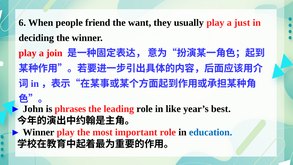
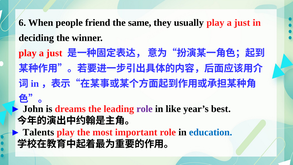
want: want -> same (140, 23)
join: join -> just (54, 53)
phrases: phrases -> dreams (70, 109)
role colour: black -> purple (145, 109)
Winner: Winner -> Talents (38, 132)
